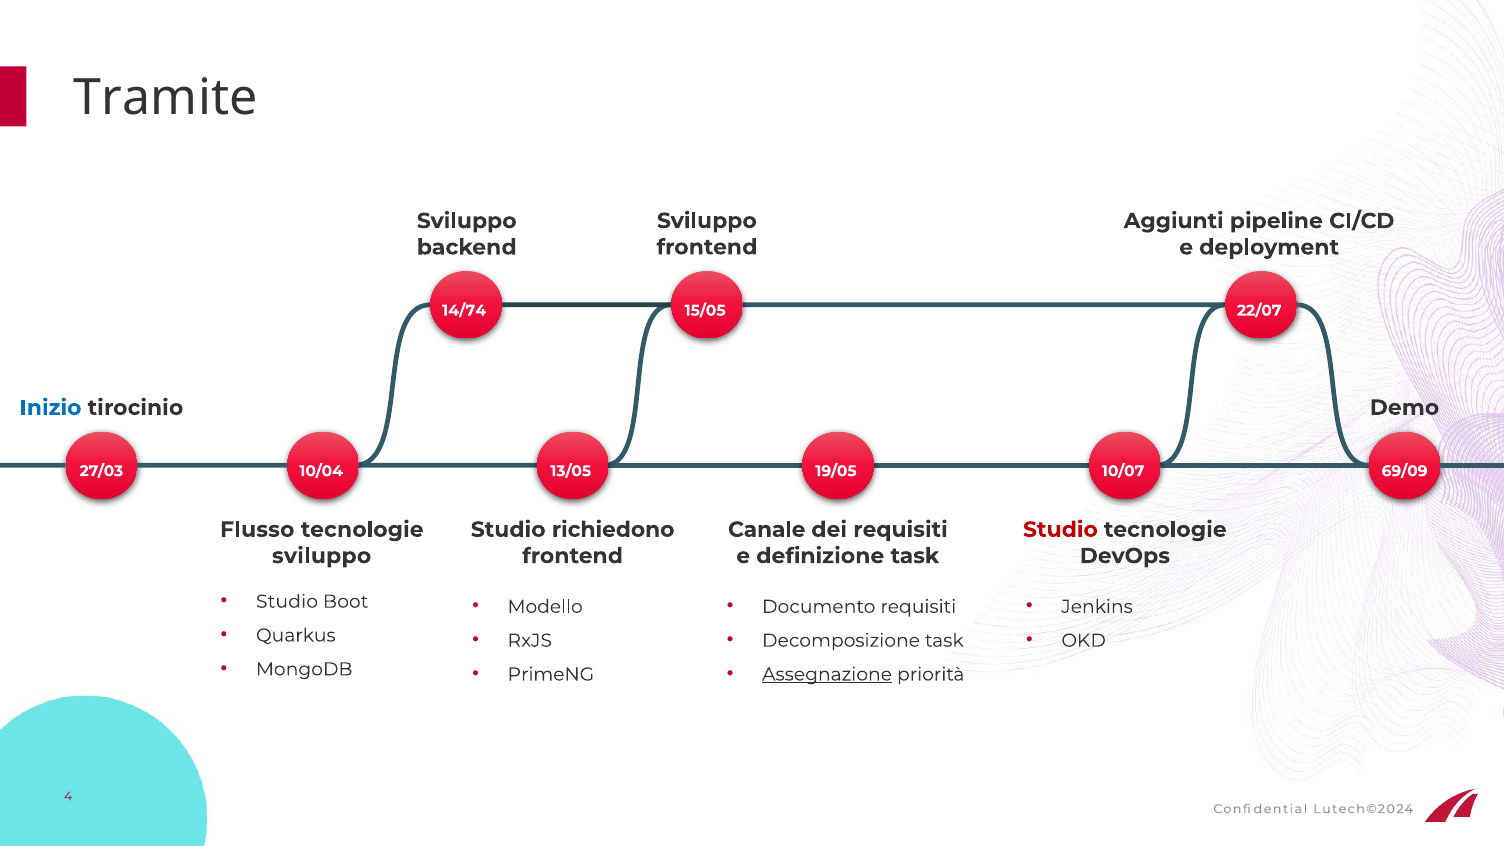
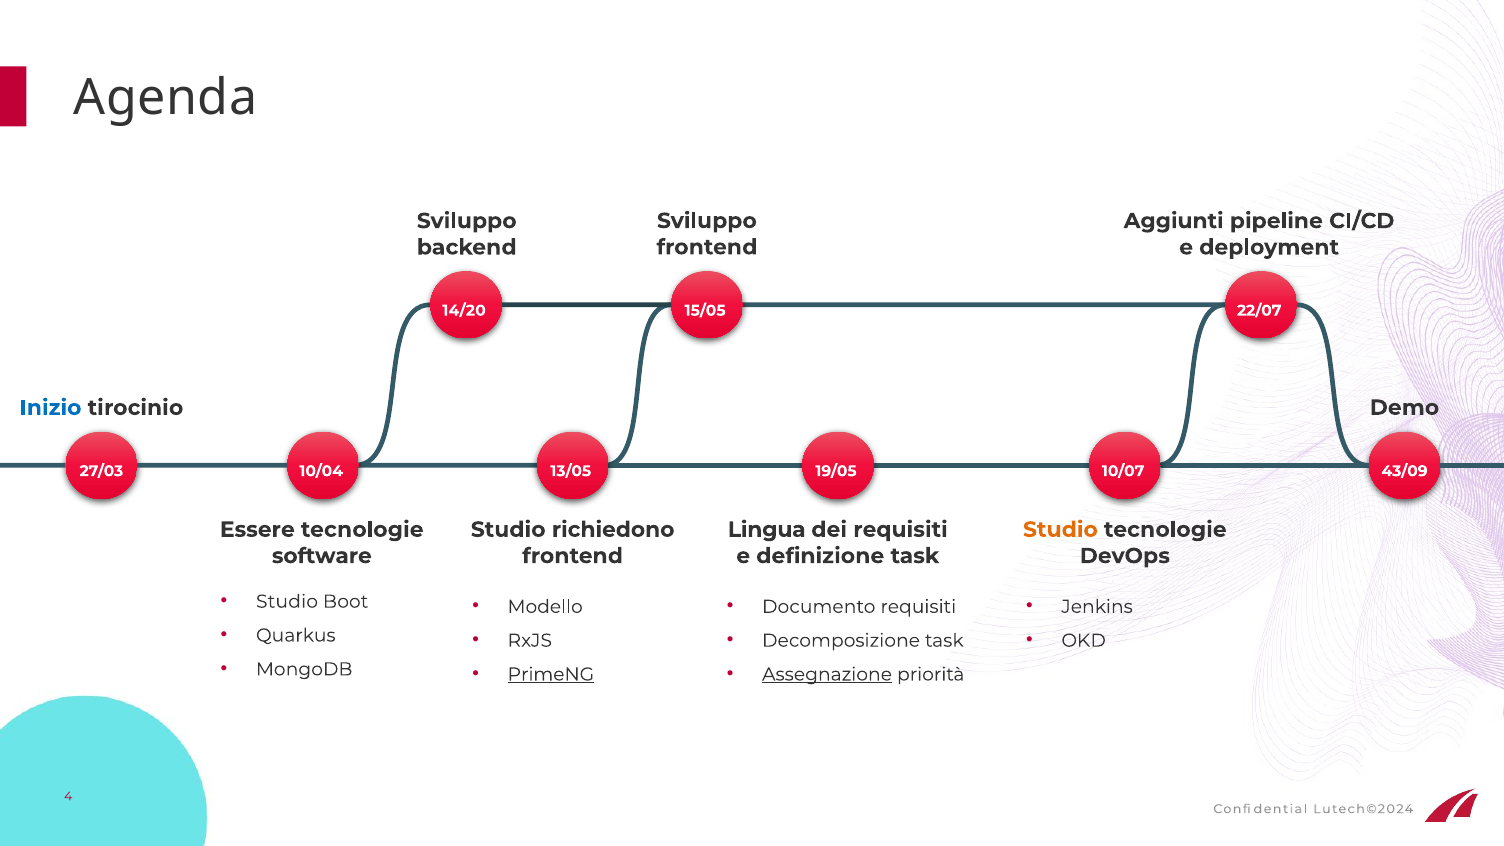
Tramite: Tramite -> Agenda (166, 98)
14/74: 14/74 -> 14/20 (464, 310)
69/09: 69/09 -> 43/09 (1405, 471)
Flusso: Flusso -> Essere (257, 530)
Canale: Canale -> Lingua (767, 530)
Studio colour: red -> orange (1060, 530)
sviluppo: sviluppo -> software (322, 556)
PrimeNG underline: none -> present (551, 674)
